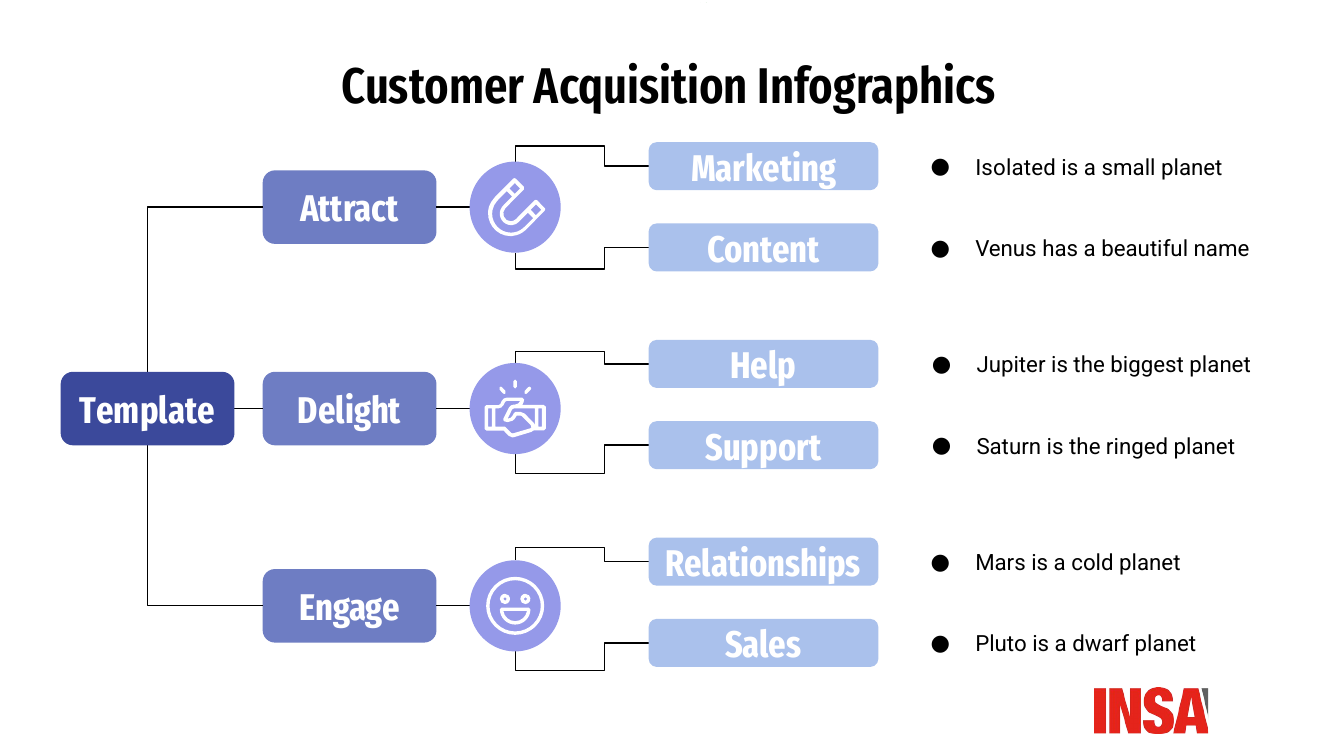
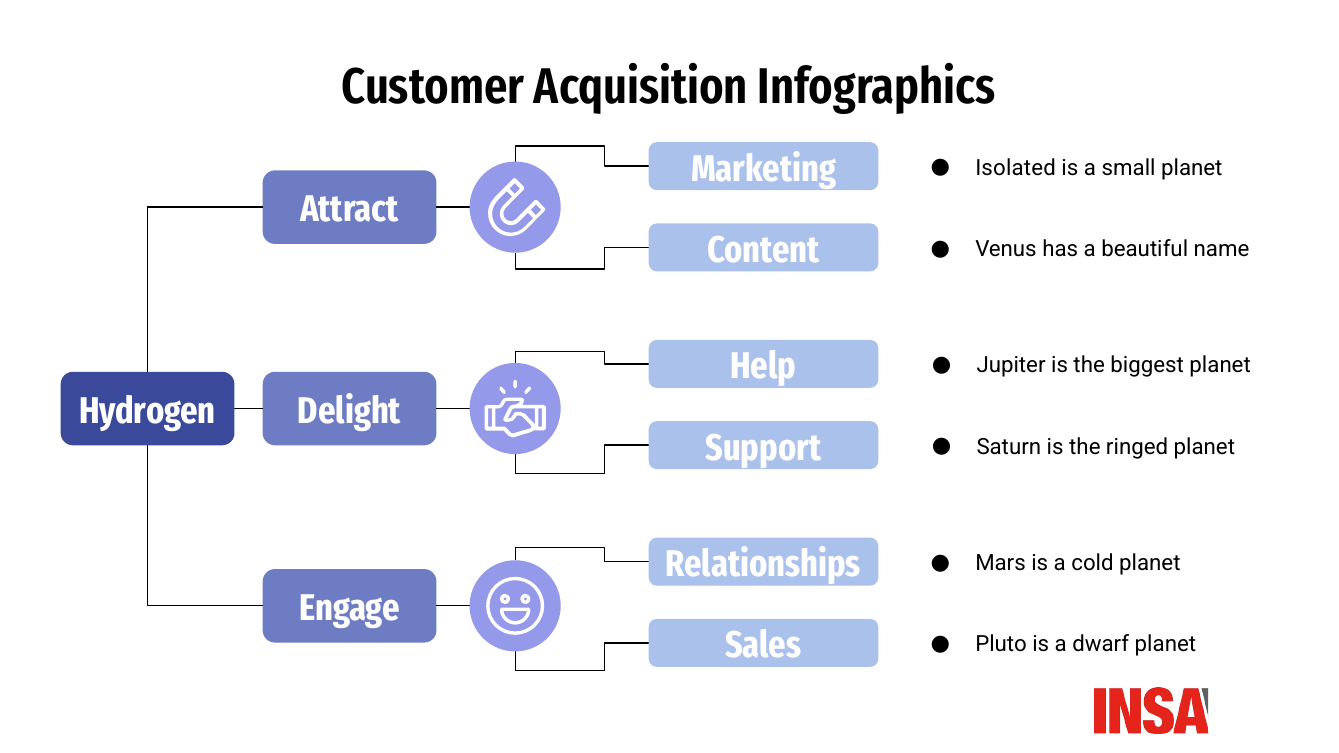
Template: Template -> Hydrogen (148, 411)
